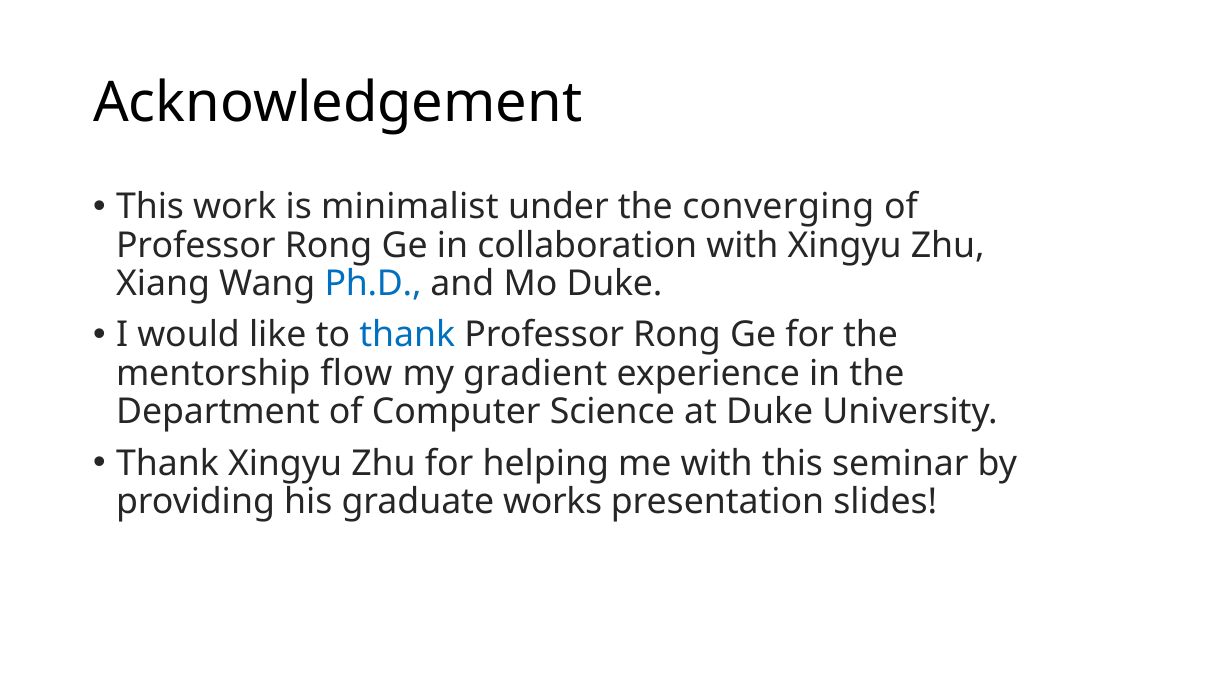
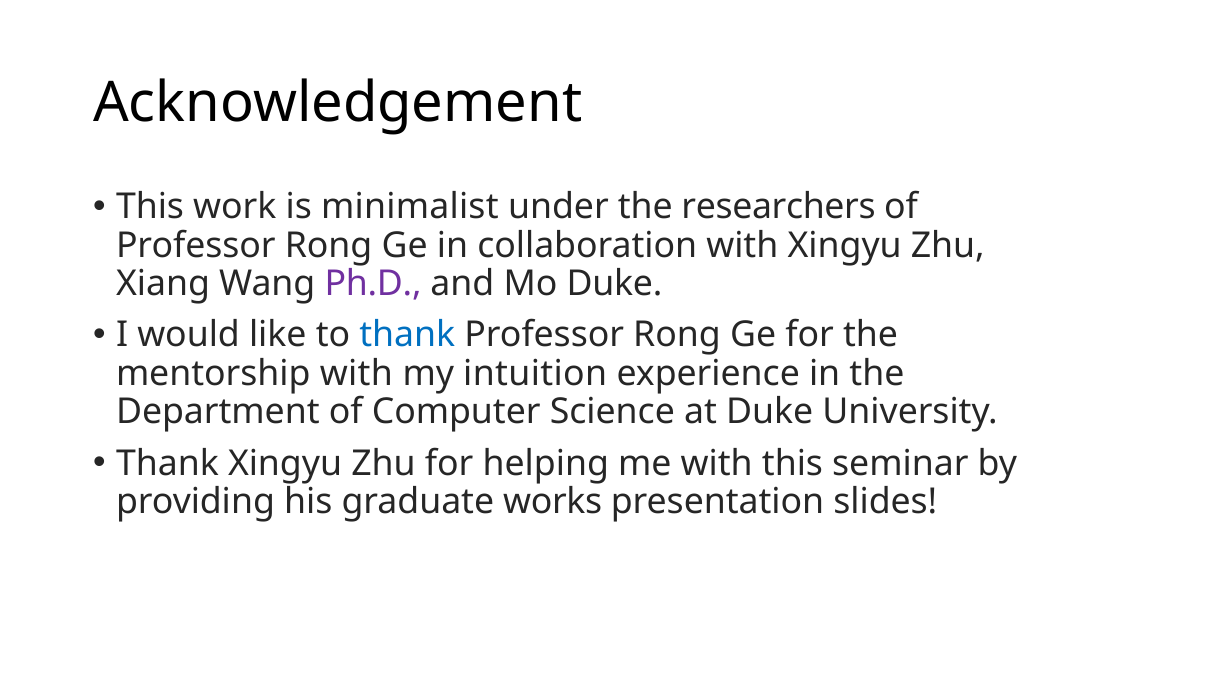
converging: converging -> researchers (779, 207)
Ph.D colour: blue -> purple (373, 284)
mentorship flow: flow -> with (356, 373)
gradient: gradient -> intuition (535, 373)
